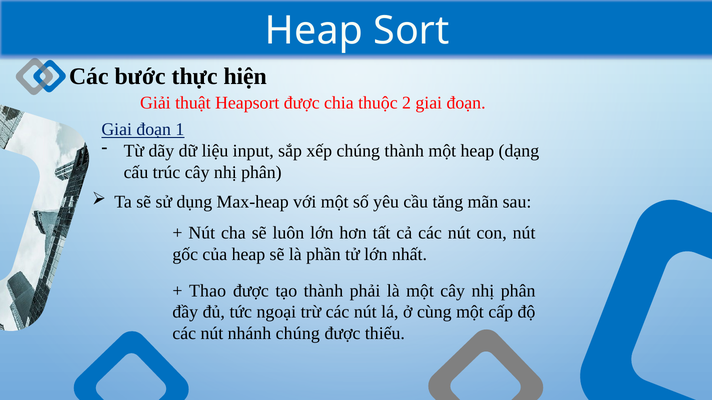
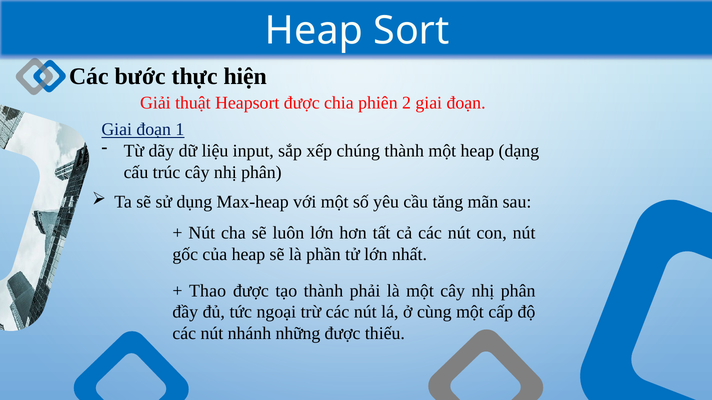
thuộc: thuộc -> phiên (378, 103)
nhánh chúng: chúng -> những (298, 334)
